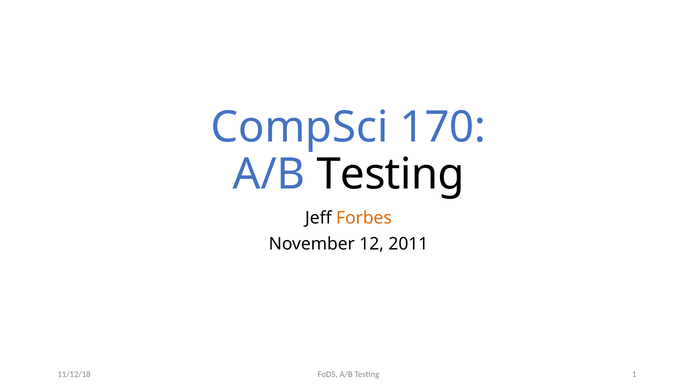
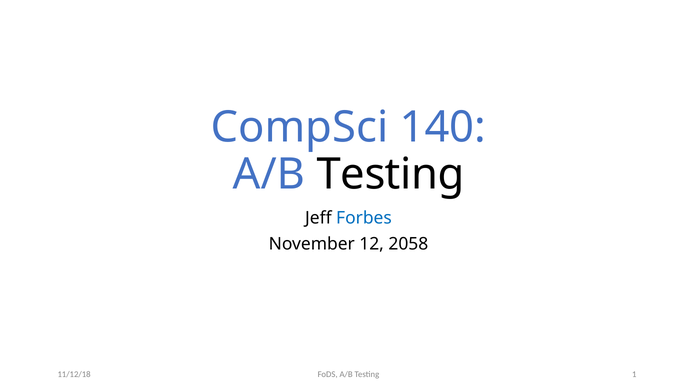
170: 170 -> 140 (443, 127)
Forbes colour: orange -> blue (364, 218)
2011: 2011 -> 2058 (408, 244)
